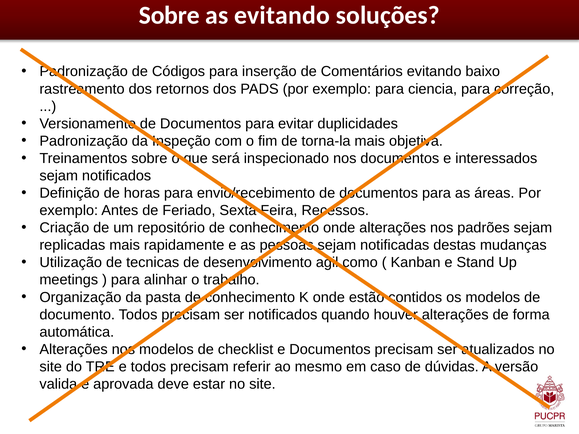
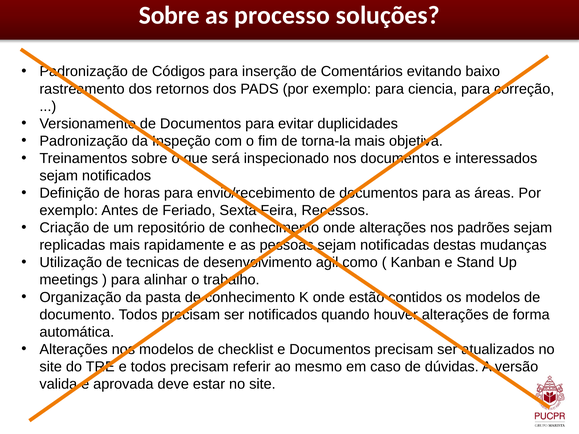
as evitando: evitando -> processo (282, 15)
